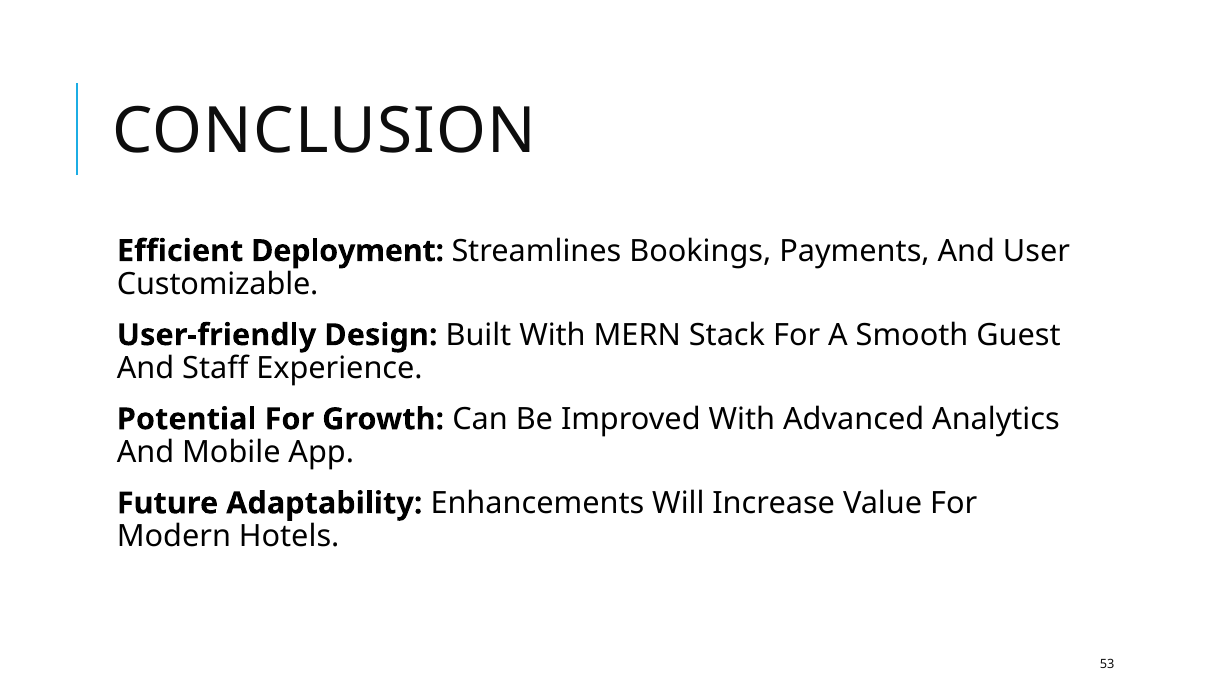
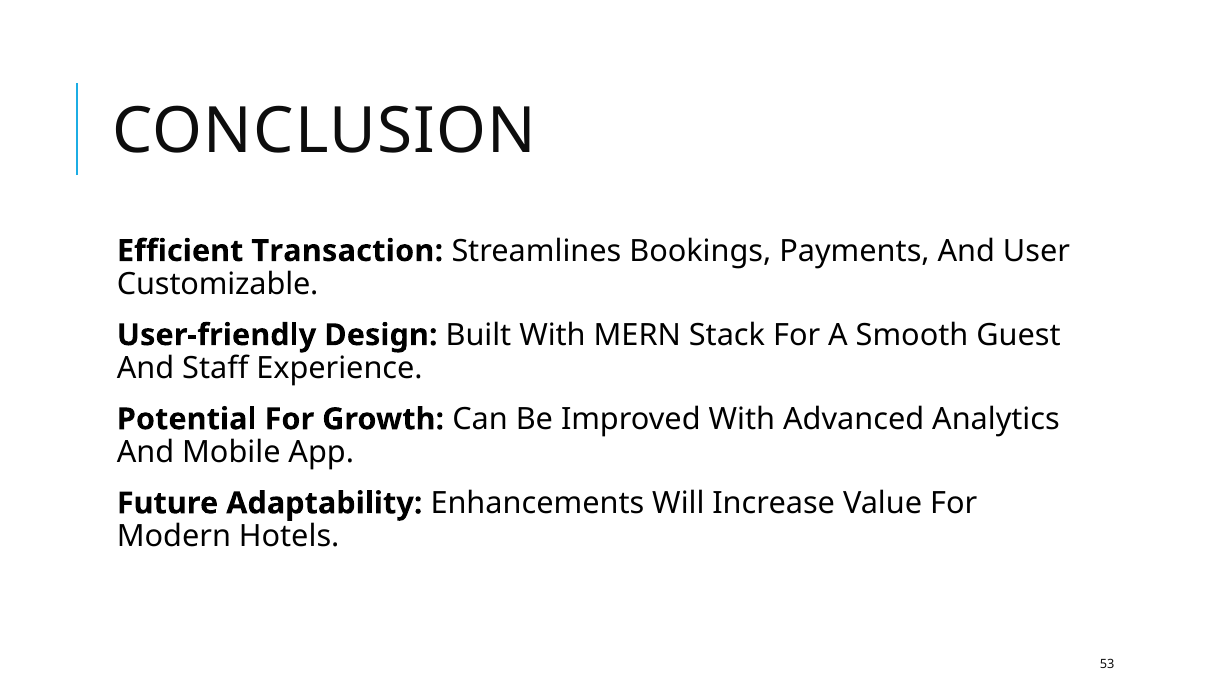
Deployment: Deployment -> Transaction (347, 251)
